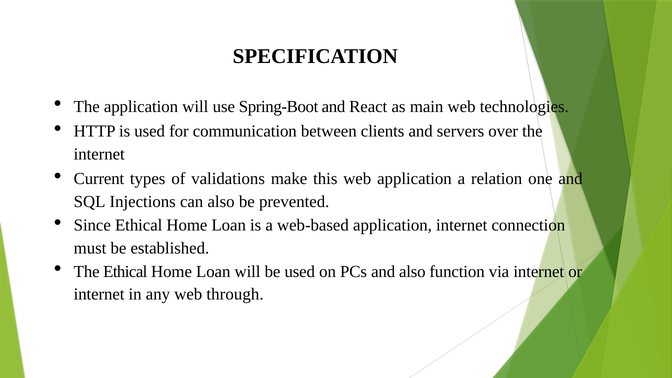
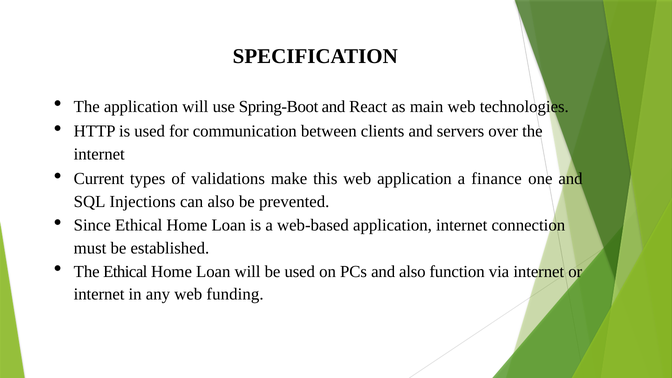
relation: relation -> finance (497, 179)
through: through -> funding (235, 294)
